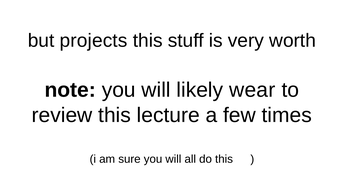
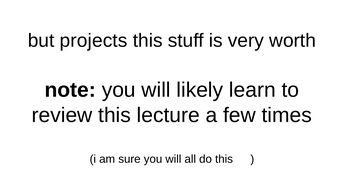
wear: wear -> learn (252, 90)
